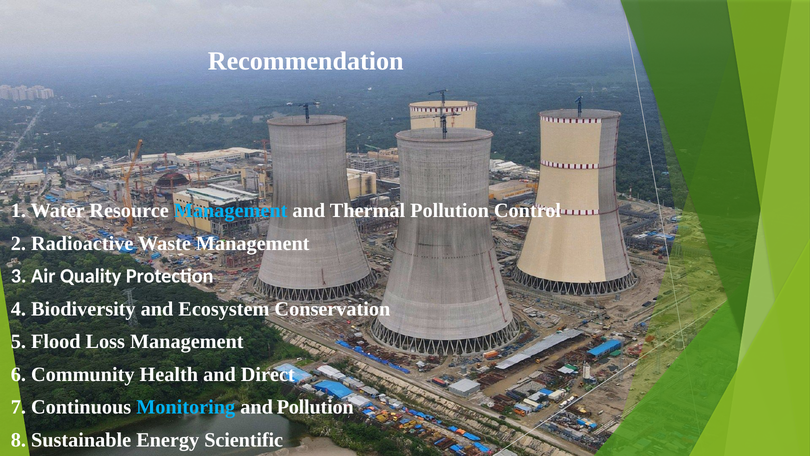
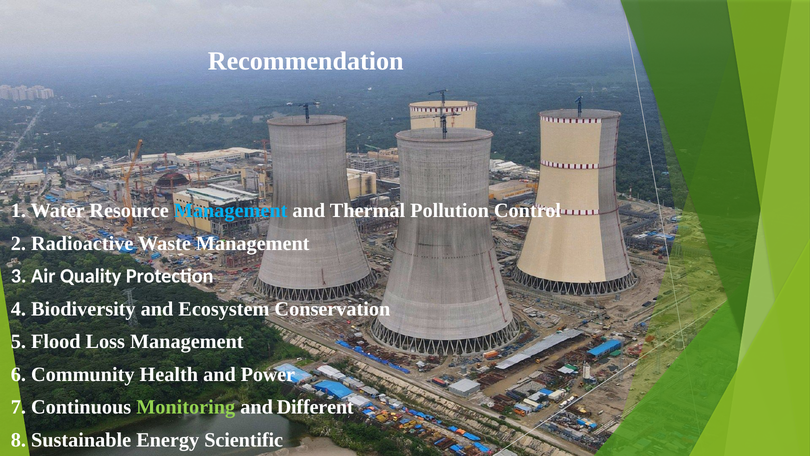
Direct: Direct -> Power (268, 374)
Monitoring colour: light blue -> light green (186, 407)
and Pollution: Pollution -> Different (315, 407)
